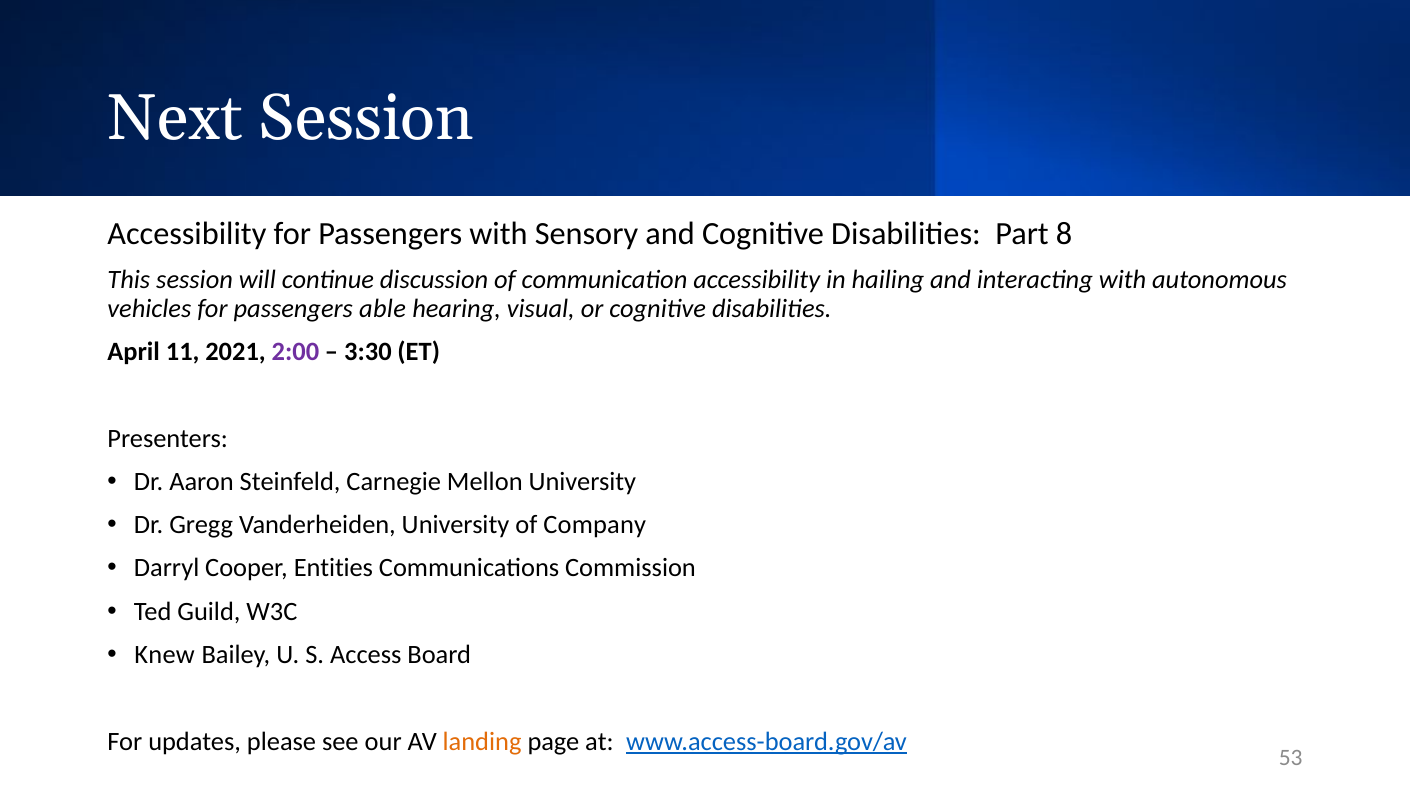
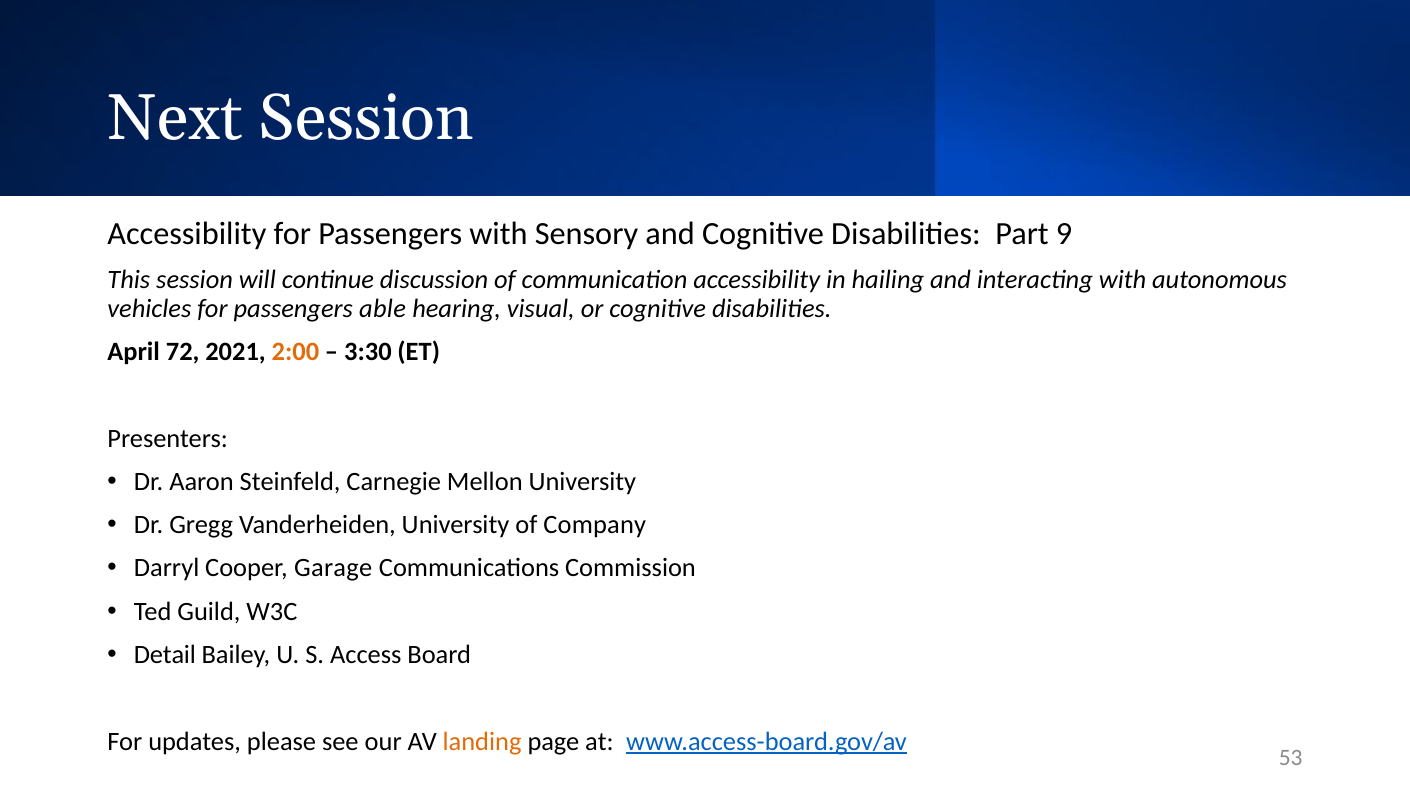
8: 8 -> 9 (1064, 234)
11: 11 -> 72 (183, 352)
2:00 colour: purple -> orange (295, 352)
Entities: Entities -> Garage (333, 568)
Knew: Knew -> Detail (165, 655)
